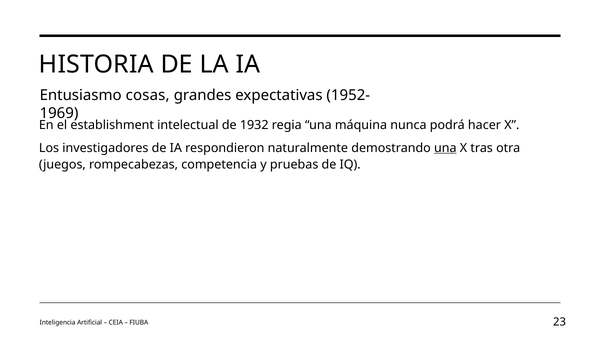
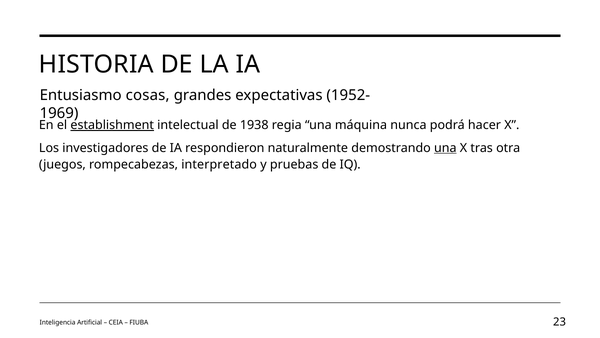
establishment underline: none -> present (112, 125)
1932: 1932 -> 1938 (254, 125)
competencia: competencia -> interpretado (219, 164)
